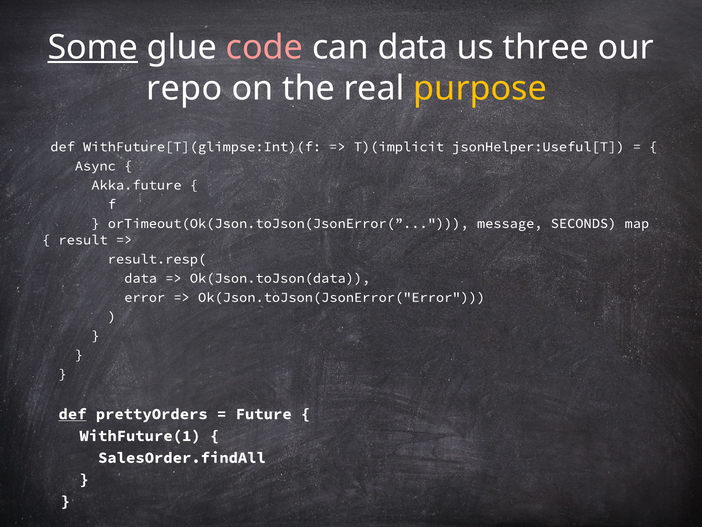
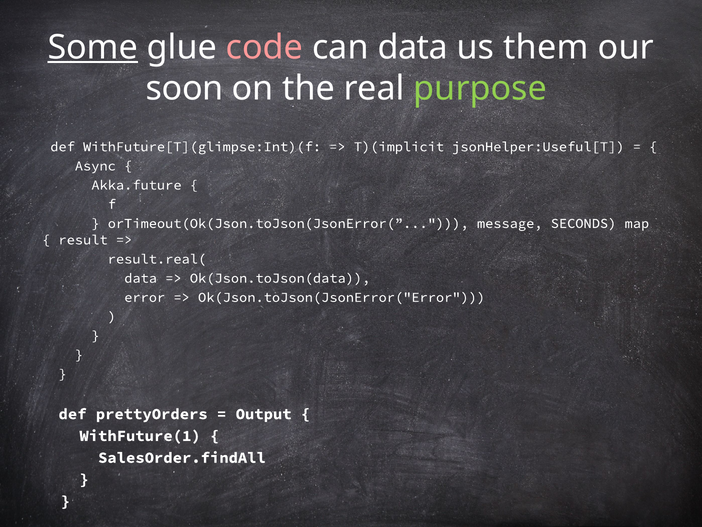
three: three -> them (546, 47)
repo: repo -> soon (185, 88)
purpose colour: yellow -> light green (480, 88)
result.resp(: result.resp( -> result.real( (157, 259)
def underline: present -> none (72, 414)
Future: Future -> Output (264, 414)
